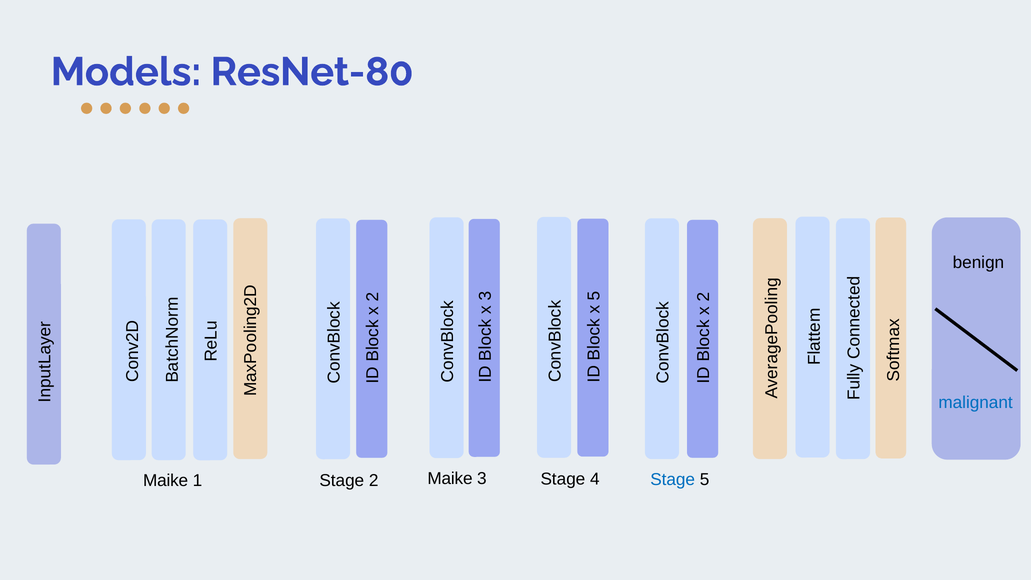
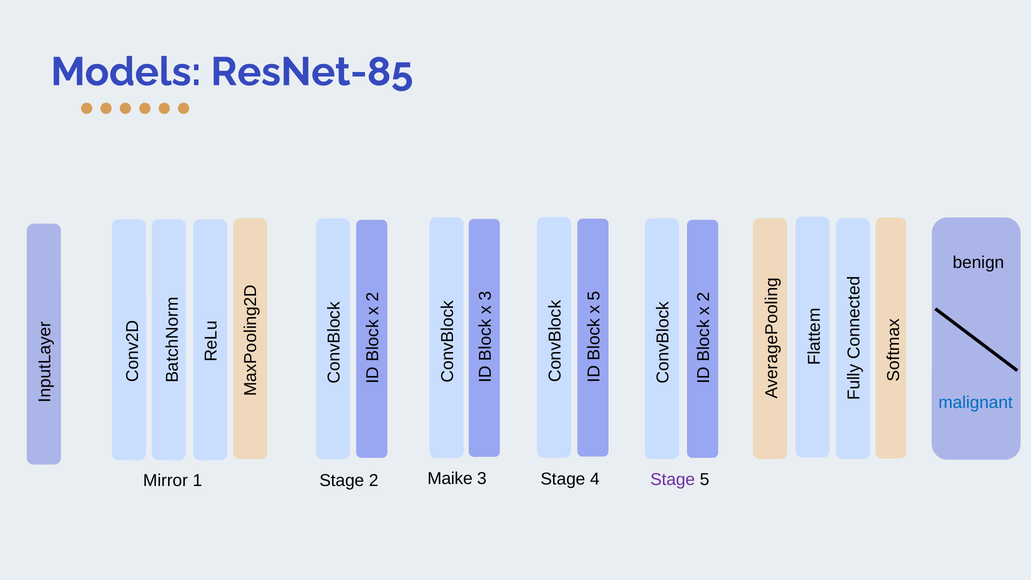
ResNet-80: ResNet-80 -> ResNet-85 (312, 72)
Maike: Maike -> Mirror (165, 480)
Stage colour: blue -> purple (673, 479)
